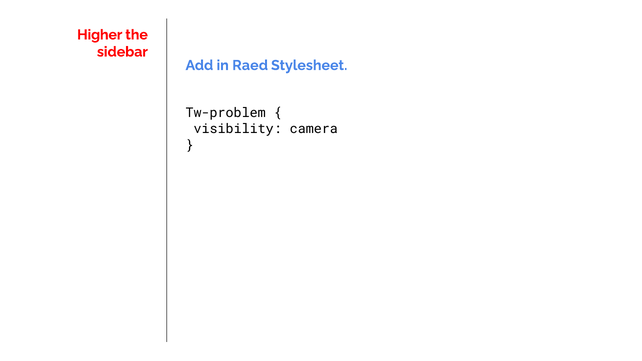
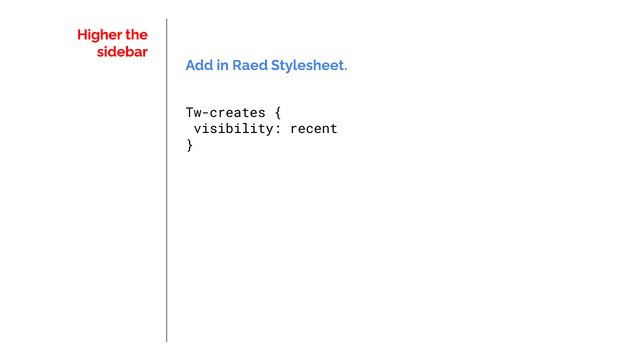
Tw-problem: Tw-problem -> Tw-creates (226, 113)
camera: camera -> recent (314, 129)
